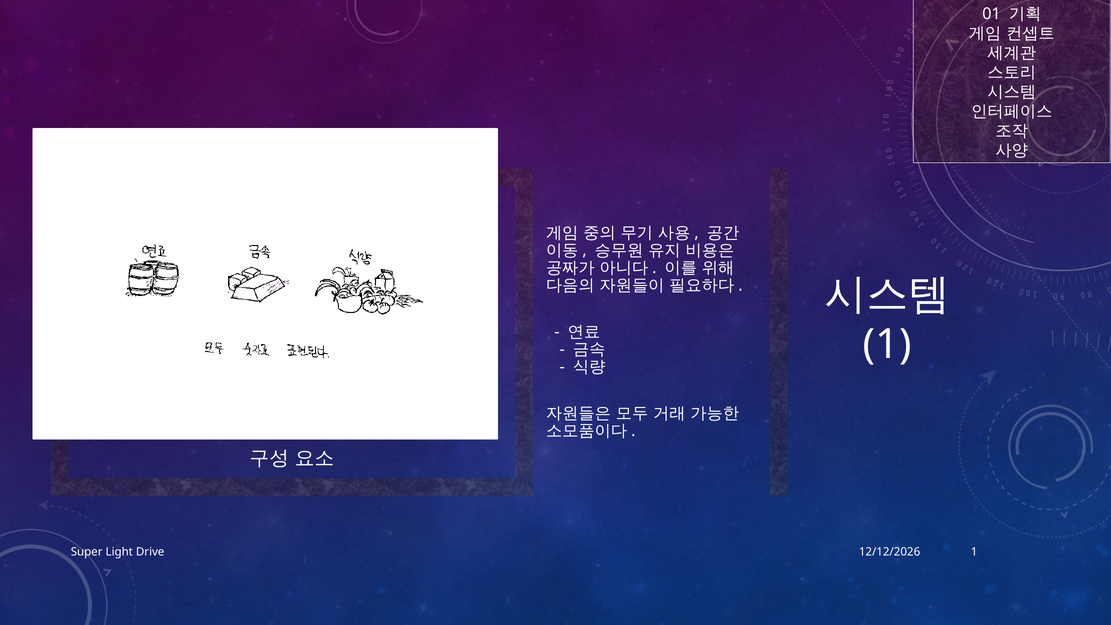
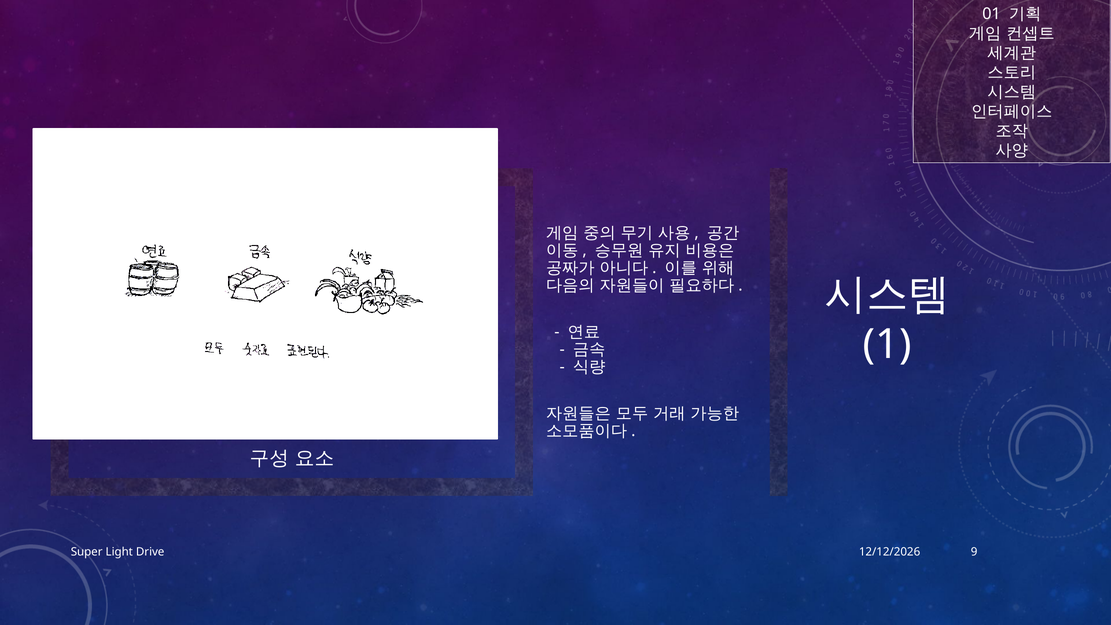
Drive 1: 1 -> 9 (974, 552)
